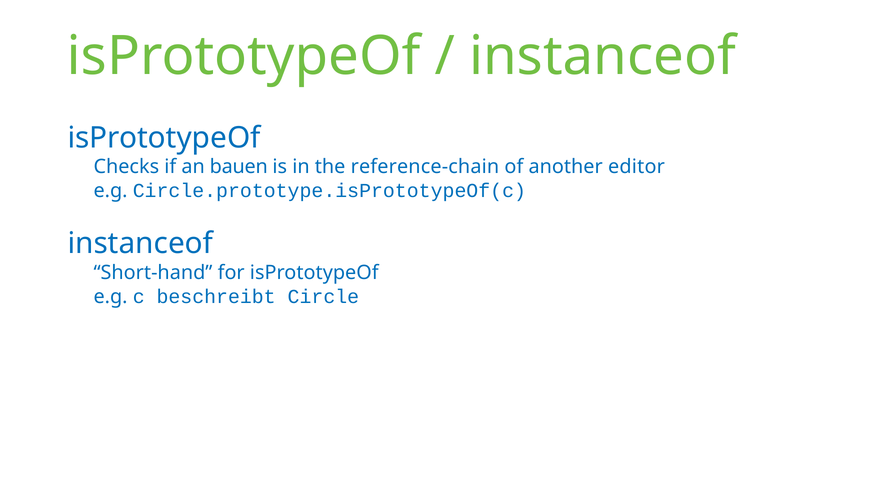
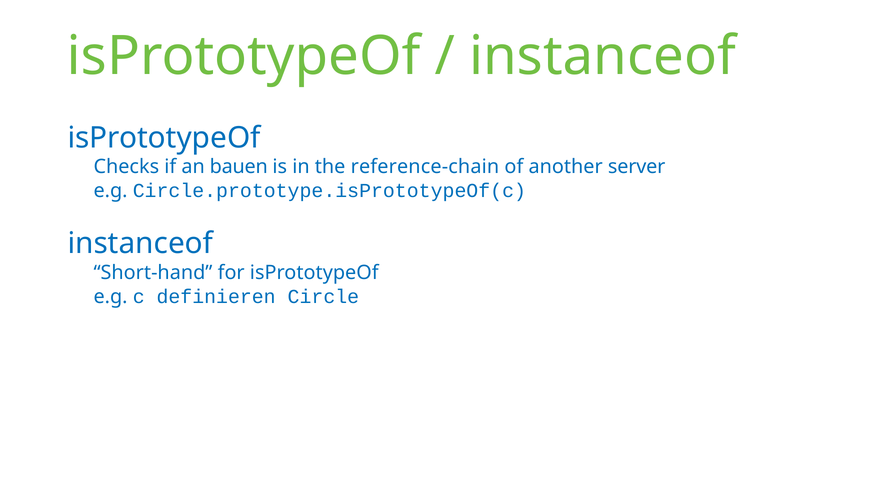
editor: editor -> server (637, 167)
beschreibt: beschreibt -> definieren (216, 296)
